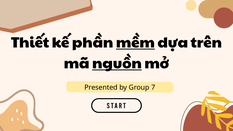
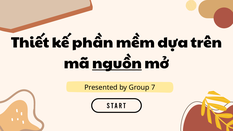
mềm underline: present -> none (135, 43)
